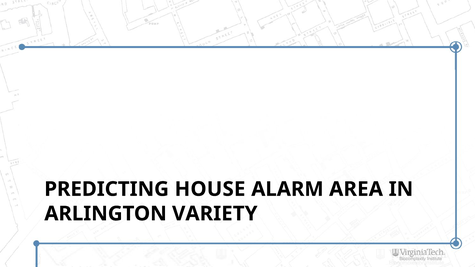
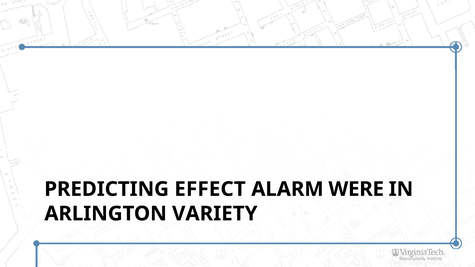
HOUSE: HOUSE -> EFFECT (210, 189)
AREA: AREA -> WERE (356, 189)
